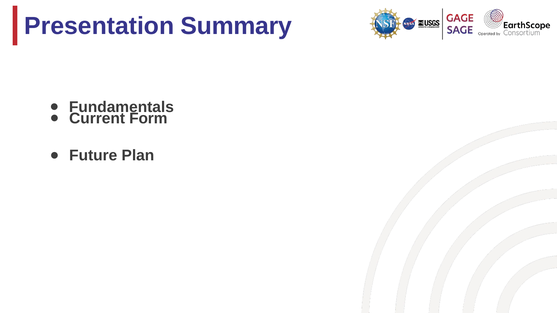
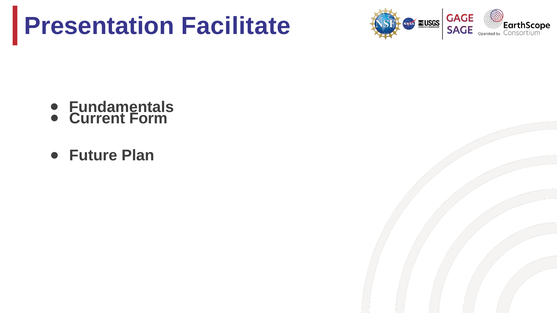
Summary: Summary -> Facilitate (236, 26)
